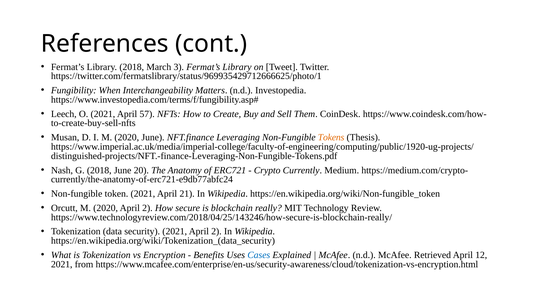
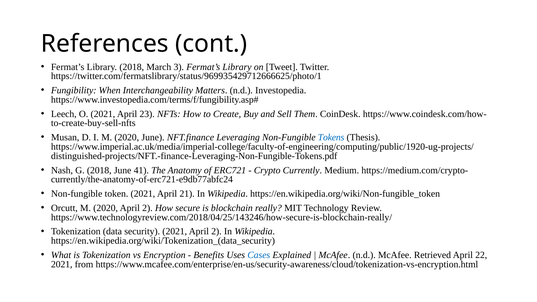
57: 57 -> 23 (147, 114)
Tokens colour: orange -> blue (331, 137)
20: 20 -> 41 (141, 170)
12: 12 -> 22 (481, 255)
